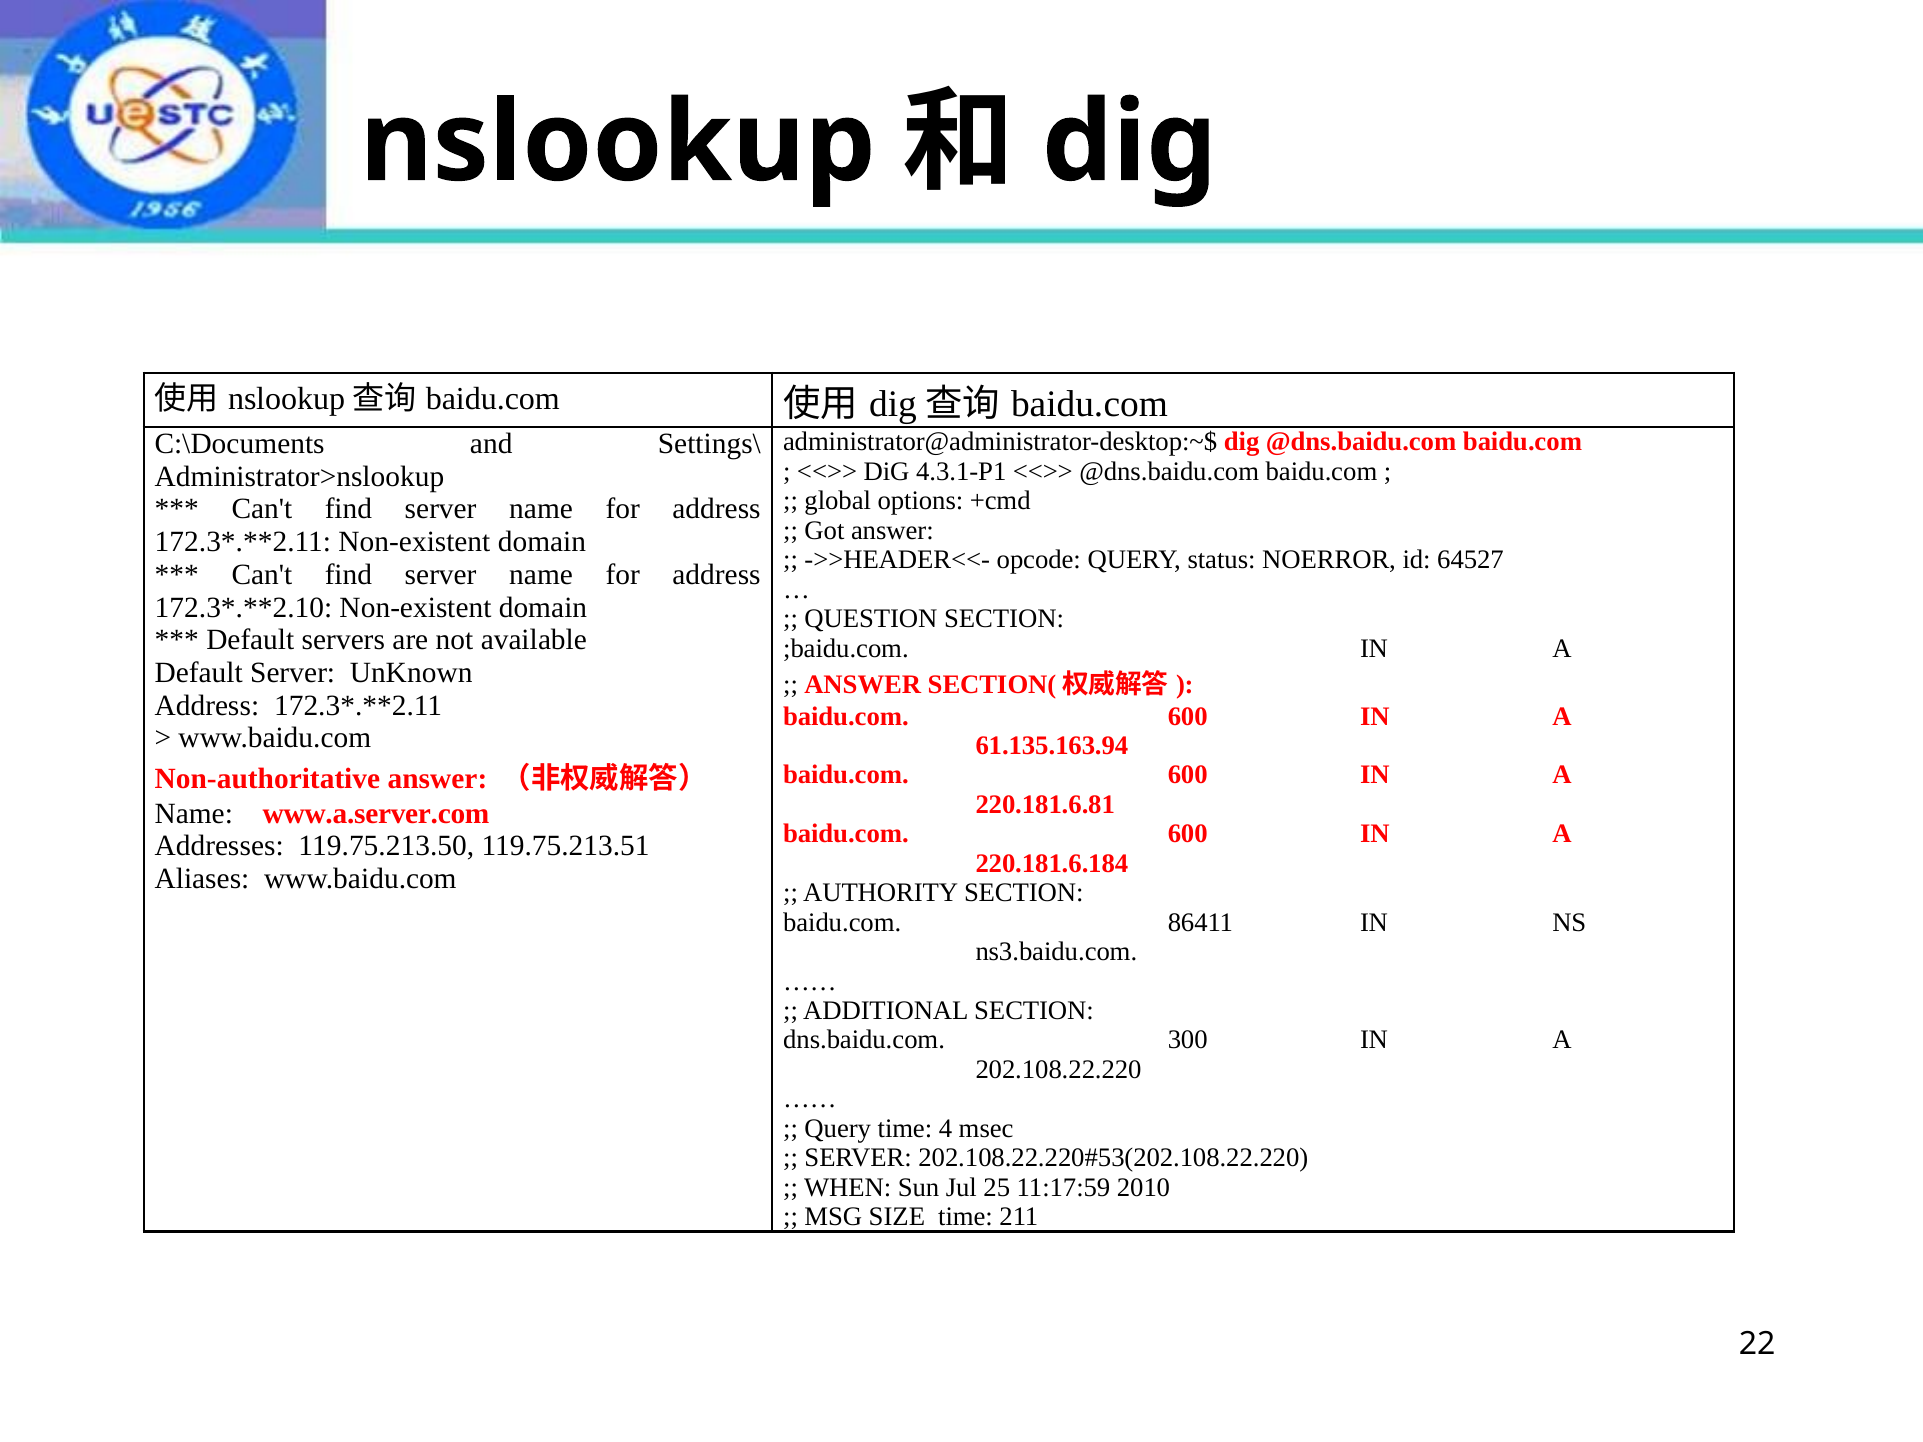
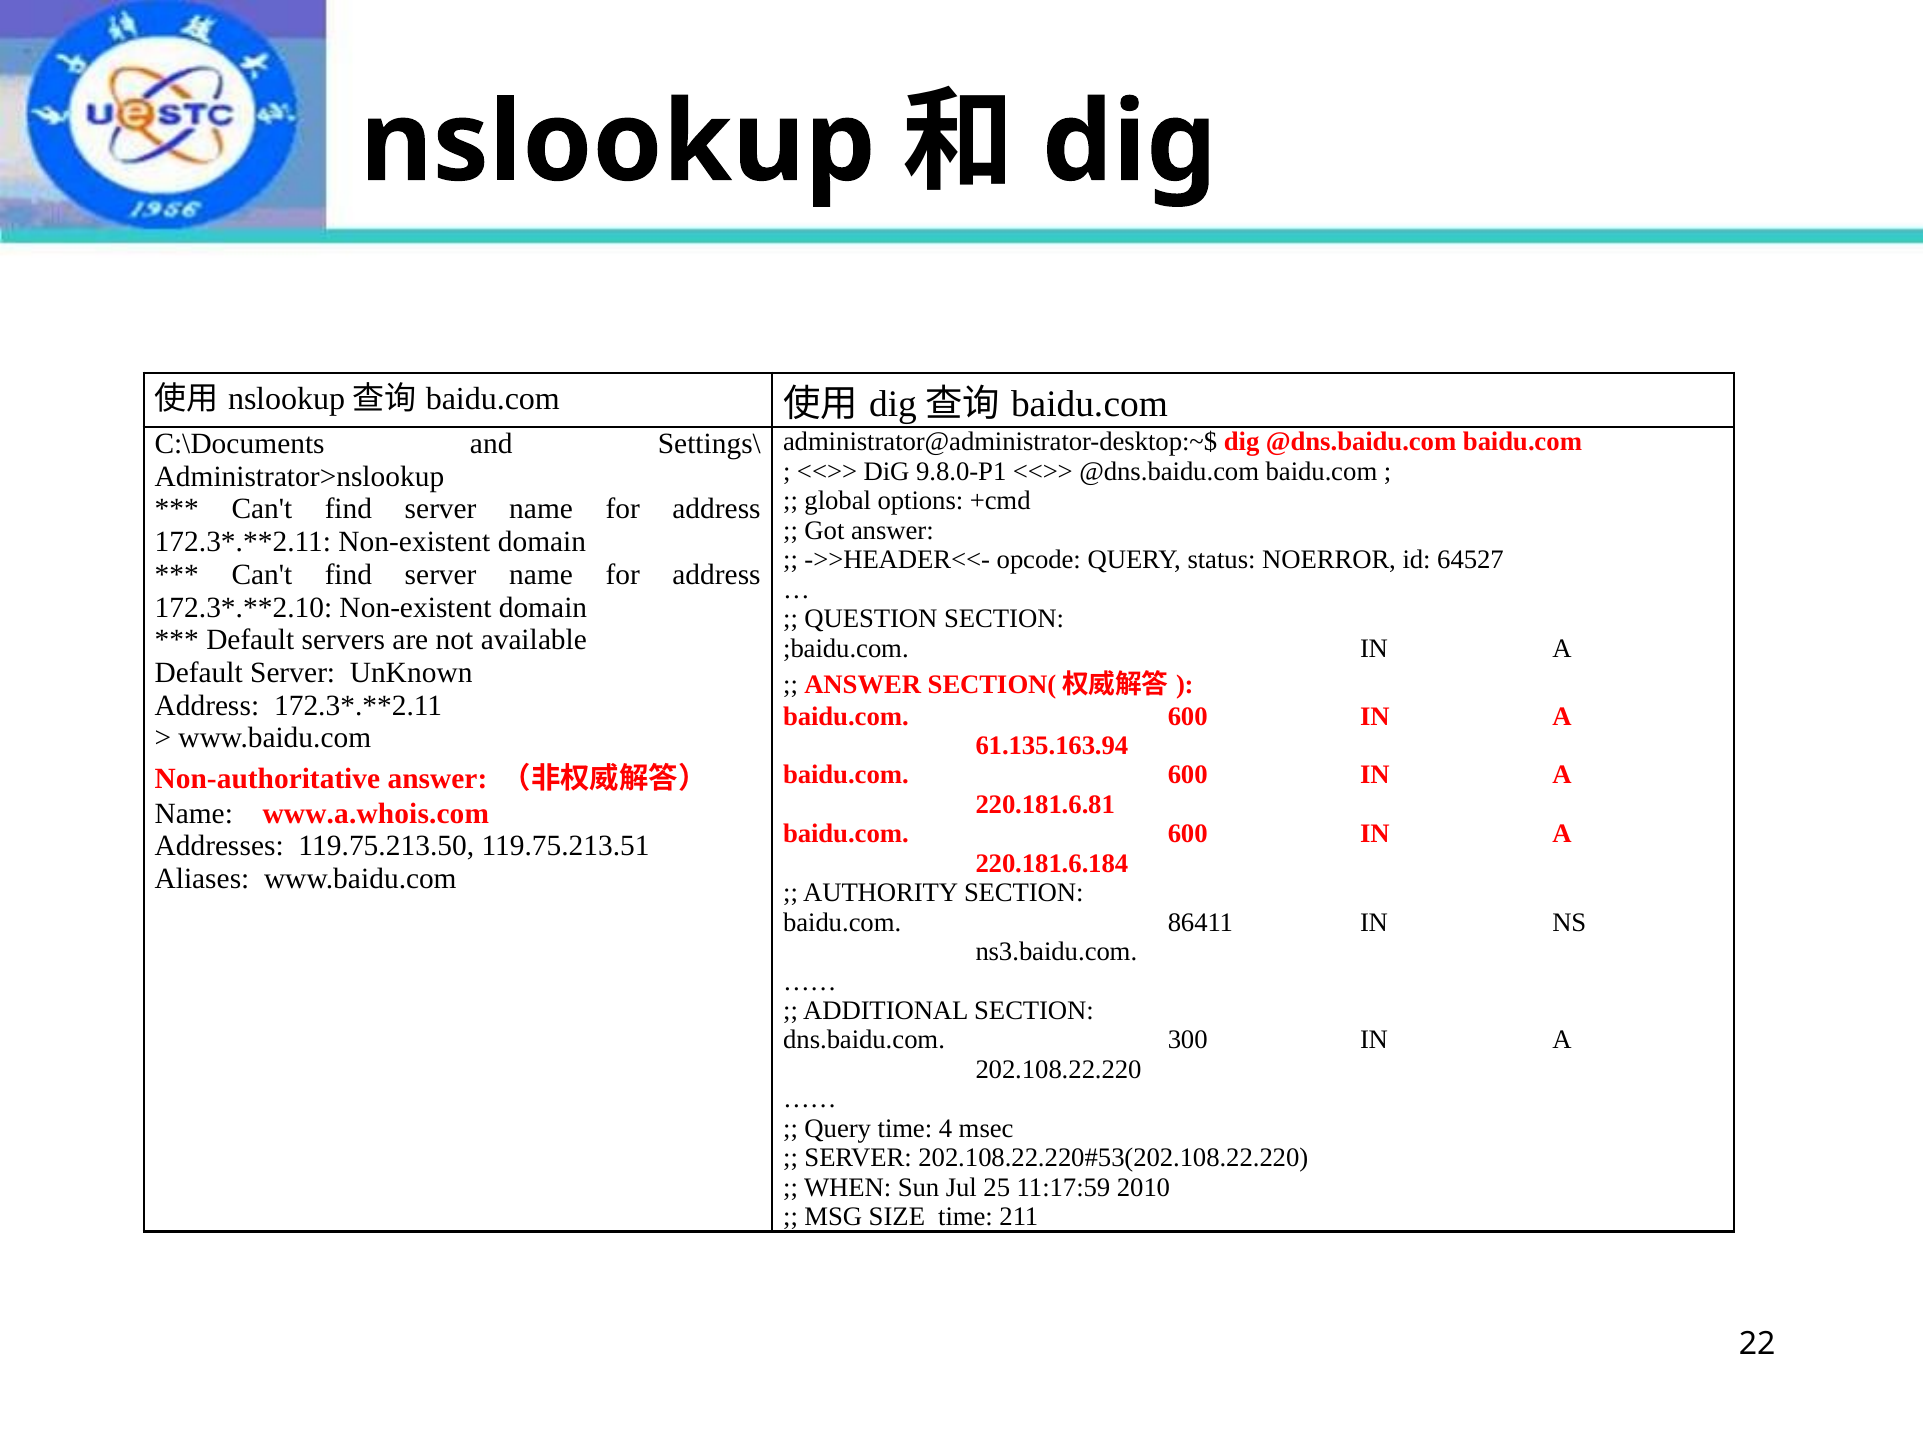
4.3.1-P1: 4.3.1-P1 -> 9.8.0-P1 (961, 472)
www.a.server.com: www.a.server.com -> www.a.whois.com (376, 814)
